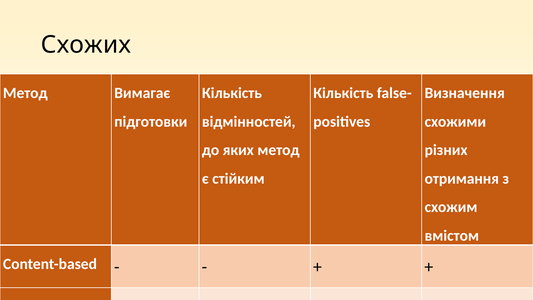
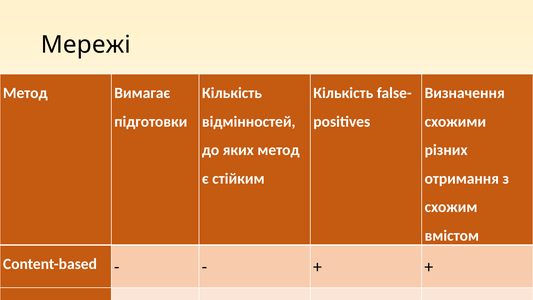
Схожих: Схожих -> Мережі (86, 45)
